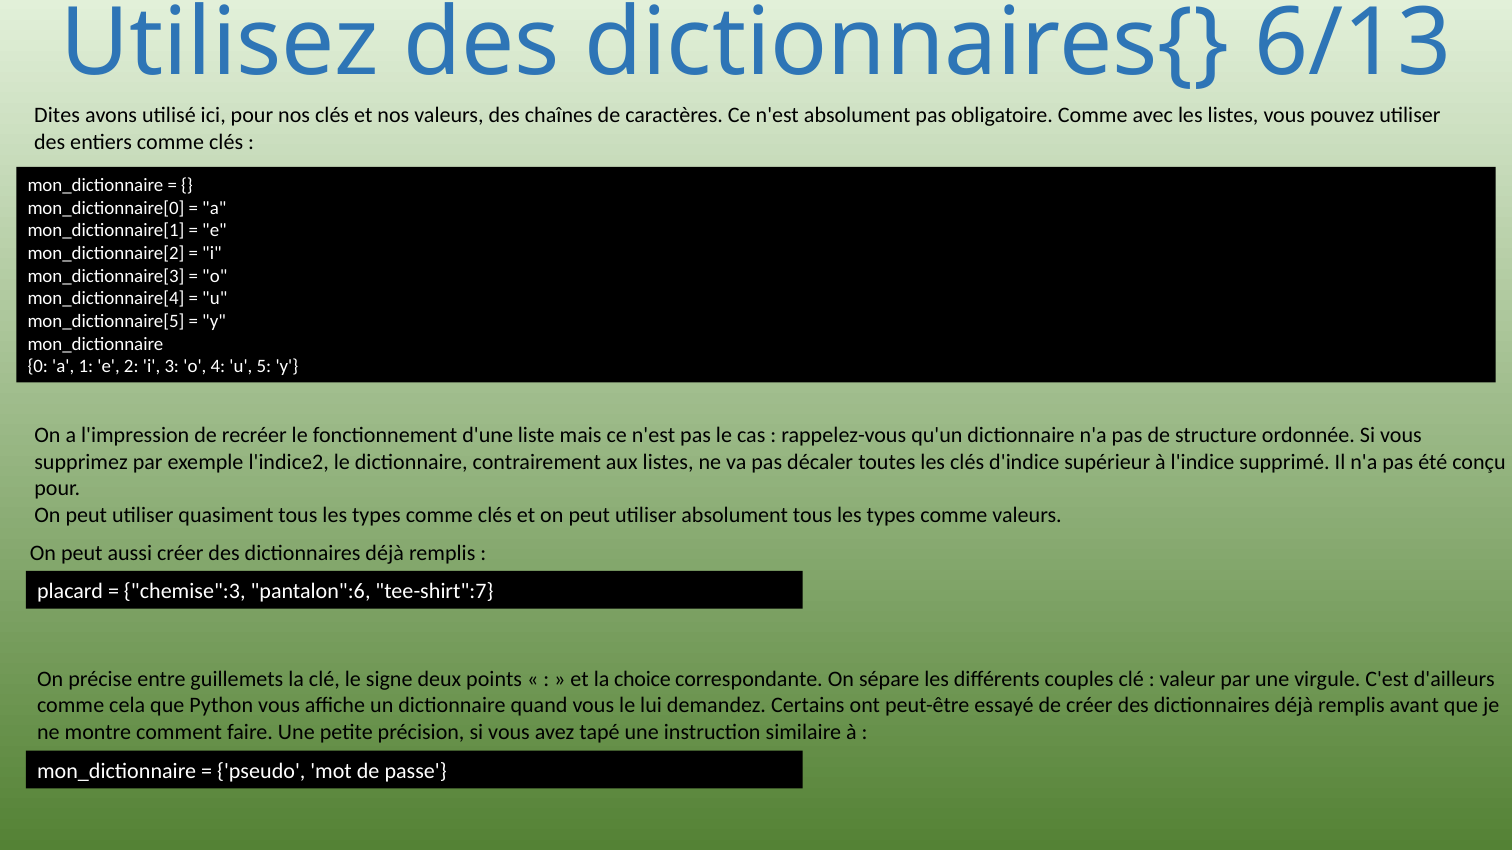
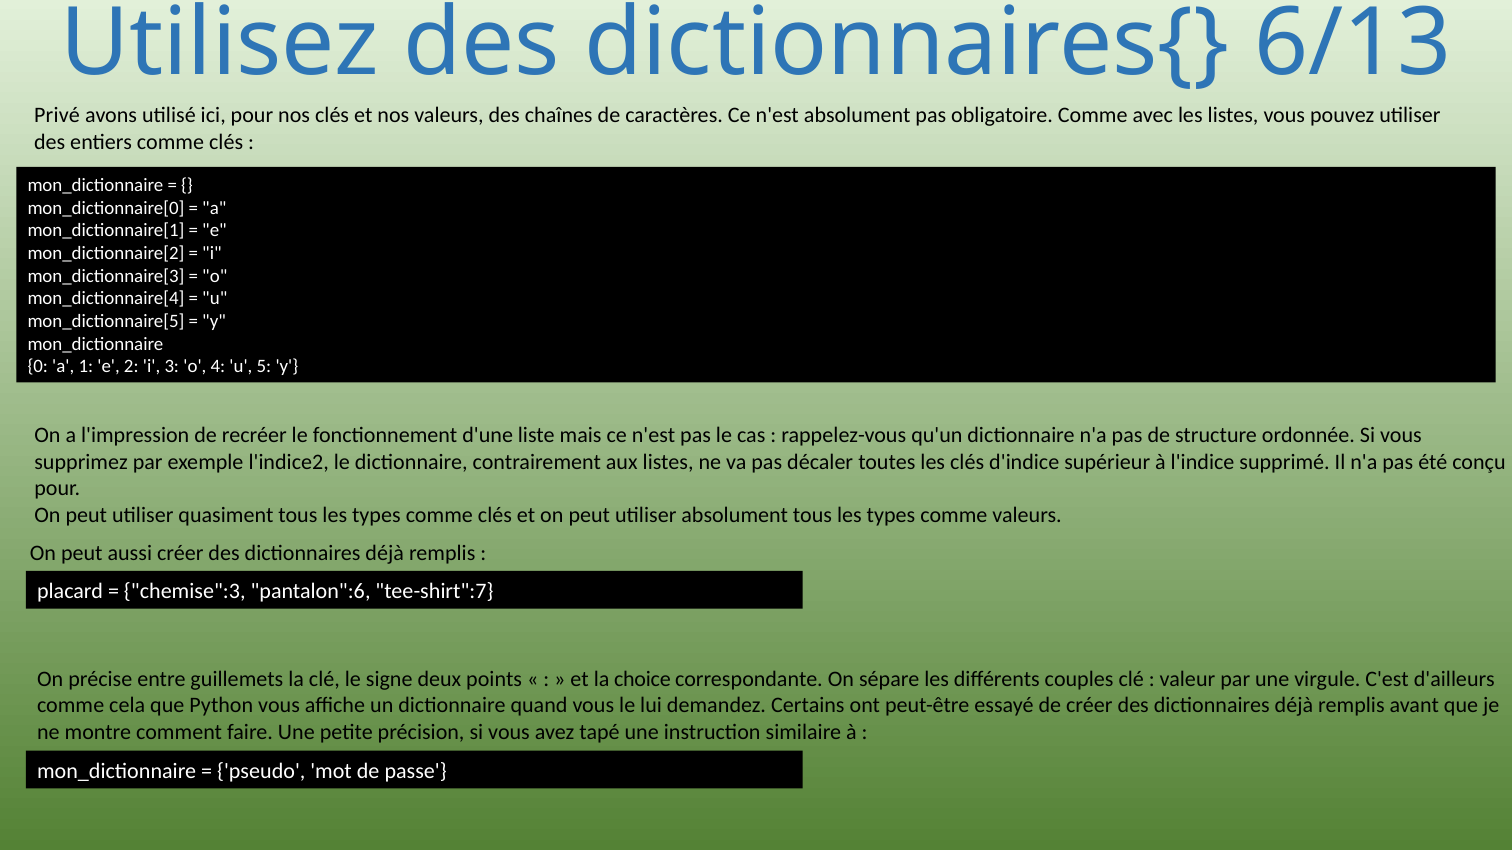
Dites: Dites -> Privé (57, 115)
